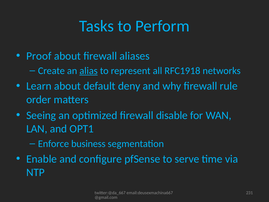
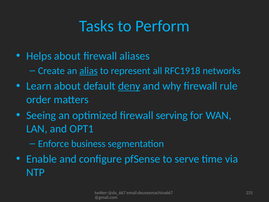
Proof: Proof -> Helps (39, 56)
deny underline: none -> present (129, 86)
disable: disable -> serving (172, 115)
